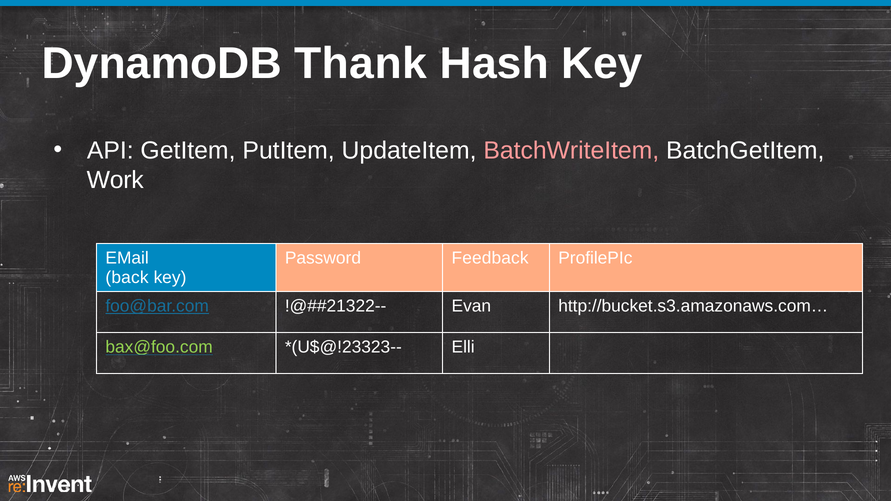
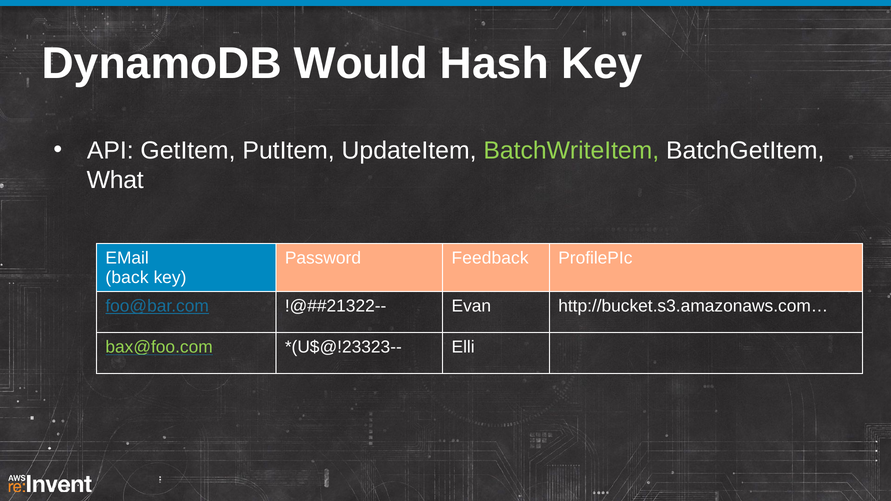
Thank: Thank -> Would (361, 63)
BatchWriteItem colour: pink -> light green (571, 151)
Work: Work -> What (115, 180)
